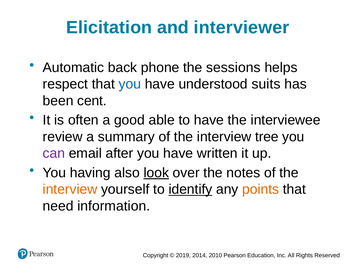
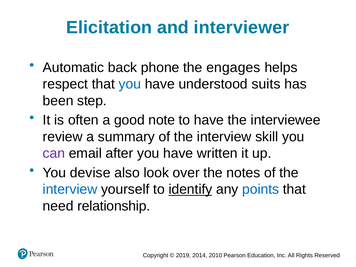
sessions: sessions -> engages (233, 67)
cent: cent -> step (92, 101)
able: able -> note (162, 120)
tree: tree -> skill (267, 137)
having: having -> devise (90, 173)
look underline: present -> none (156, 173)
interview colour: orange -> blue (70, 189)
points colour: orange -> blue (261, 189)
information: information -> relationship (114, 206)
